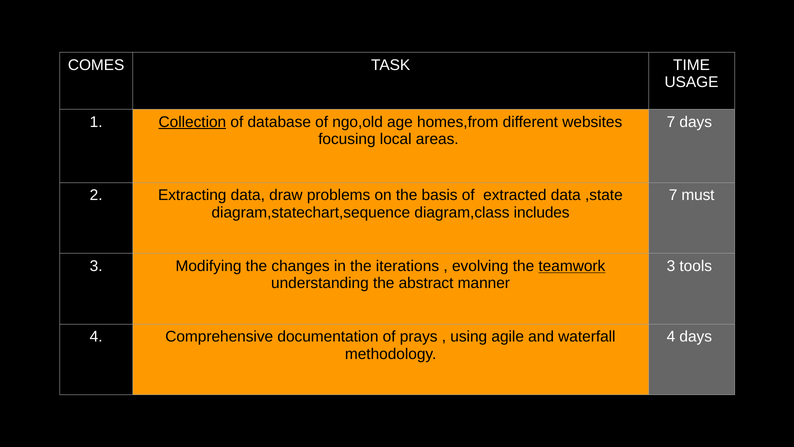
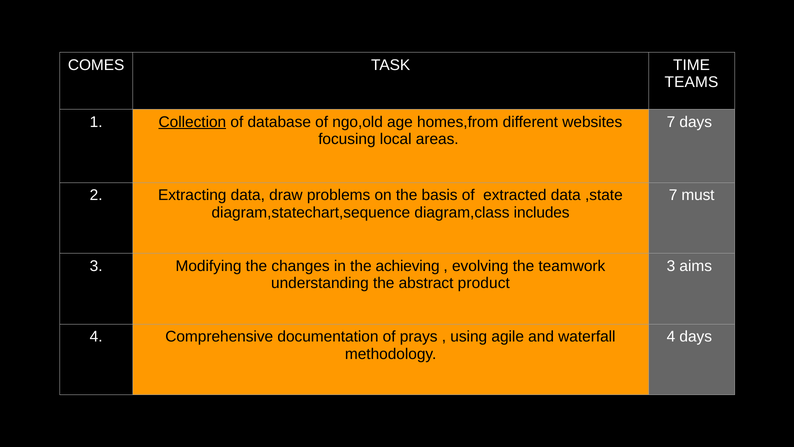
USAGE: USAGE -> TEAMS (691, 82)
iterations: iterations -> achieving (408, 266)
teamwork underline: present -> none (572, 266)
tools: tools -> aims (696, 266)
manner: manner -> product (484, 283)
